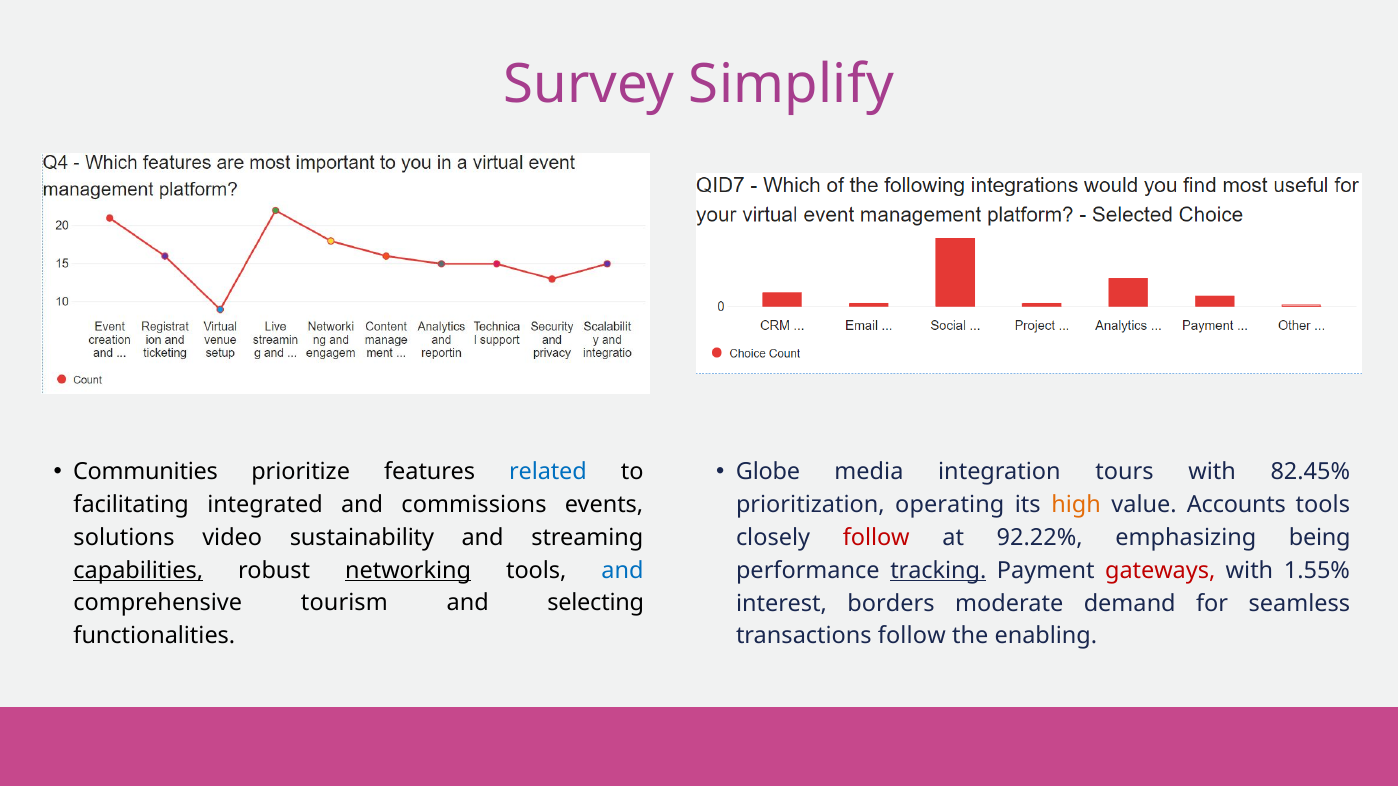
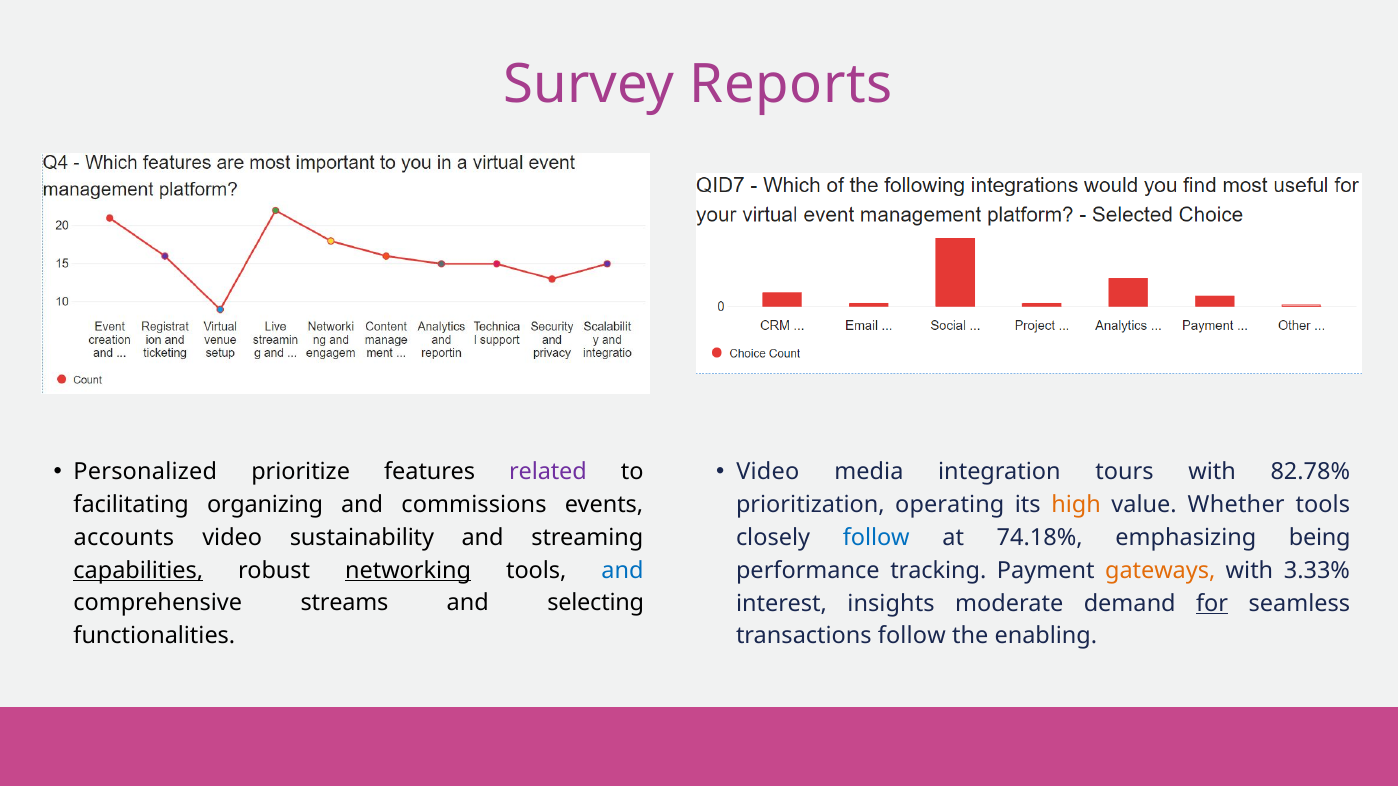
Simplify: Simplify -> Reports (791, 85)
Communities: Communities -> Personalized (145, 472)
related colour: blue -> purple (548, 472)
Globe: Globe -> Video (768, 472)
82.45%: 82.45% -> 82.78% (1310, 472)
integrated: integrated -> organizing (265, 505)
Accounts: Accounts -> Whether (1236, 505)
solutions: solutions -> accounts (124, 538)
follow colour: red -> blue (876, 538)
92.22%: 92.22% -> 74.18% (1040, 538)
tracking underline: present -> none (938, 571)
gateways colour: red -> orange (1160, 571)
1.55%: 1.55% -> 3.33% (1317, 571)
tourism: tourism -> streams (345, 603)
borders: borders -> insights (891, 604)
for underline: none -> present (1212, 604)
